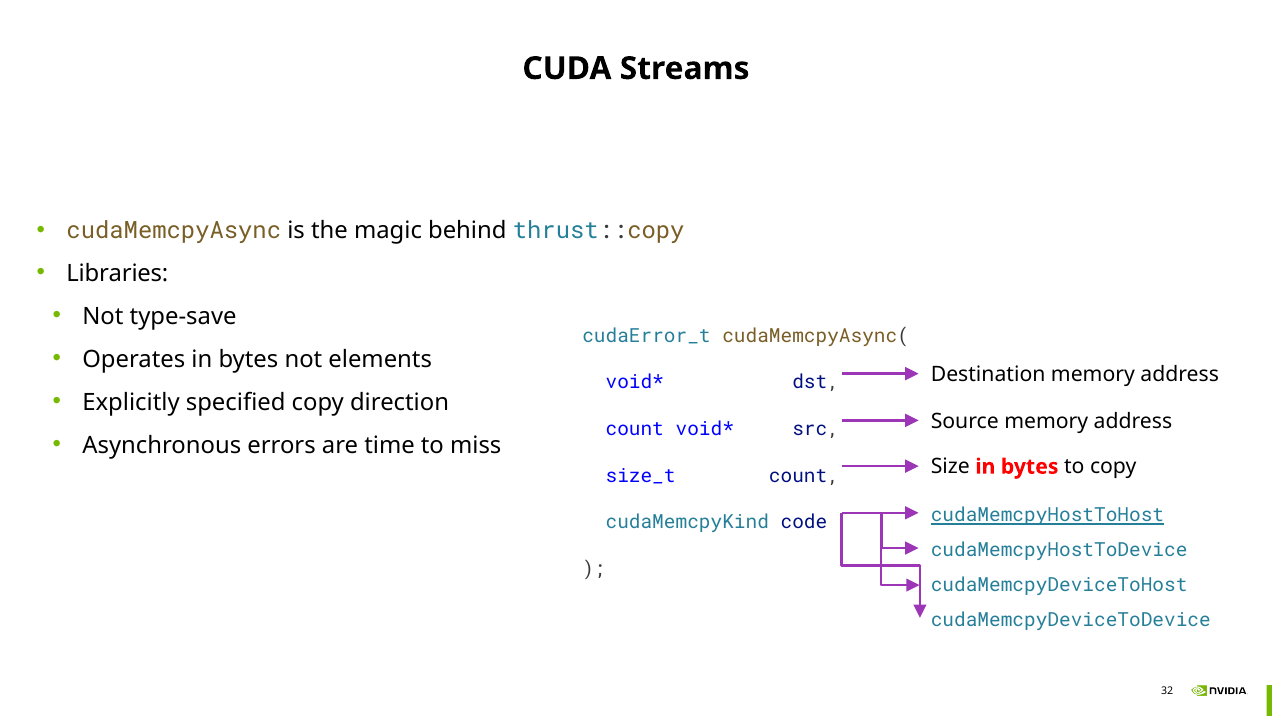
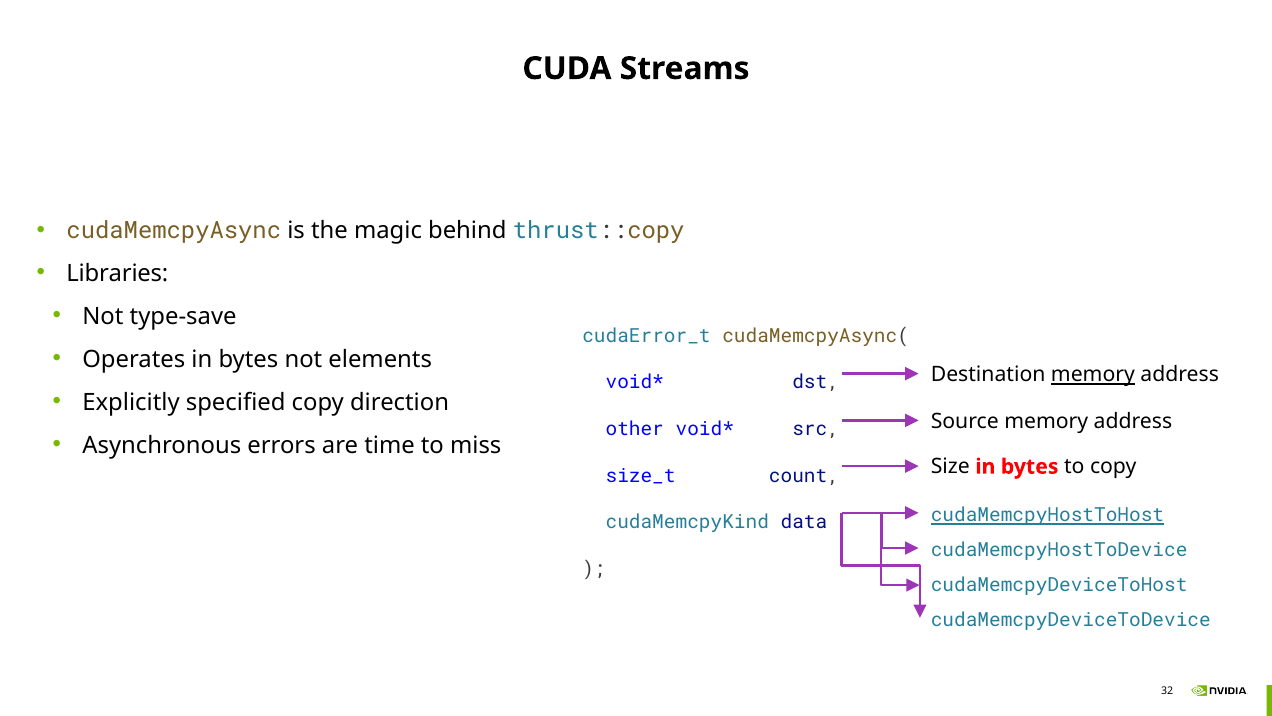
memory underline: none -> present (1093, 374)
count: count -> other (635, 429)
code: code -> data (804, 522)
